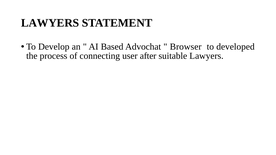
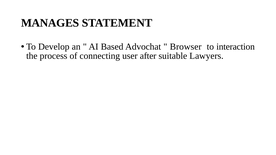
LAWYERS: LAWYERS -> MANAGES (50, 23)
developed: developed -> interaction (236, 47)
